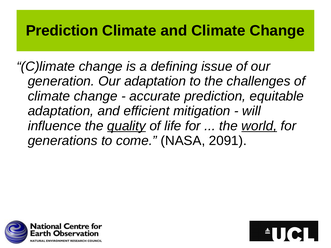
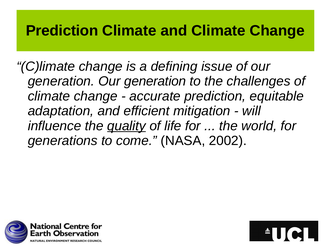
generation Our adaptation: adaptation -> generation (155, 81)
world underline: present -> none (259, 126)
2091: 2091 -> 2002 (228, 141)
